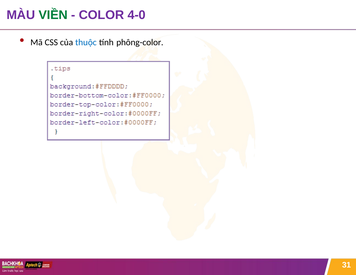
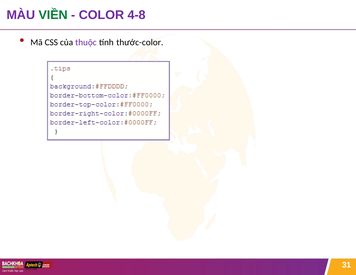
4-0: 4-0 -> 4-8 (137, 15)
thuộc colour: blue -> purple (86, 42)
phông-color: phông-color -> thước-color (140, 42)
